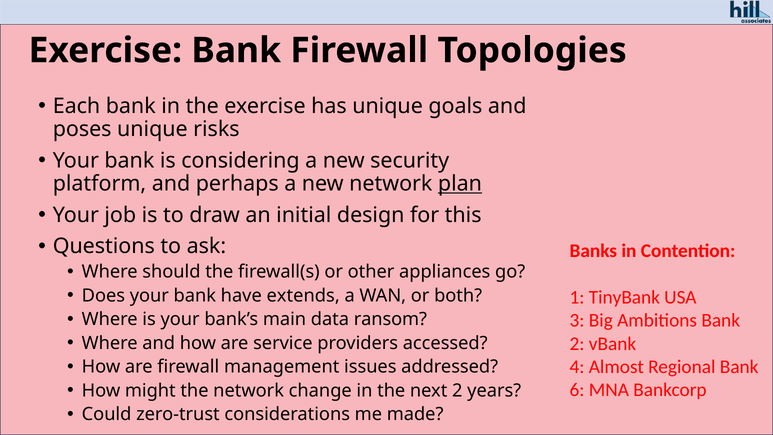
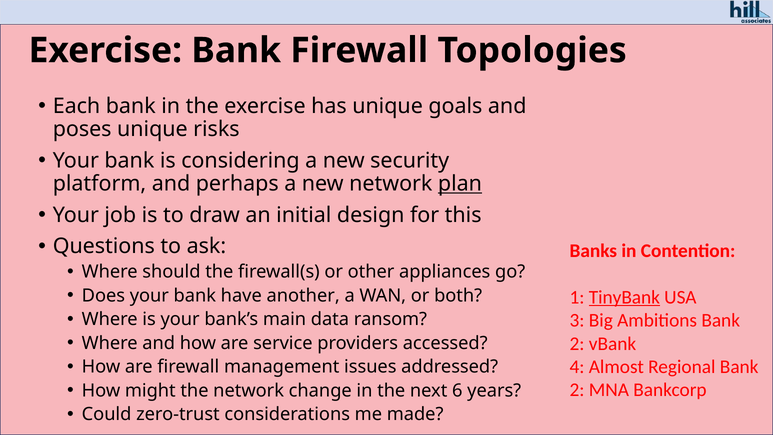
extends: extends -> another (303, 295)
TinyBank underline: none -> present (624, 297)
next 2: 2 -> 6 (457, 390)
6: 6 -> 2 (577, 390)
